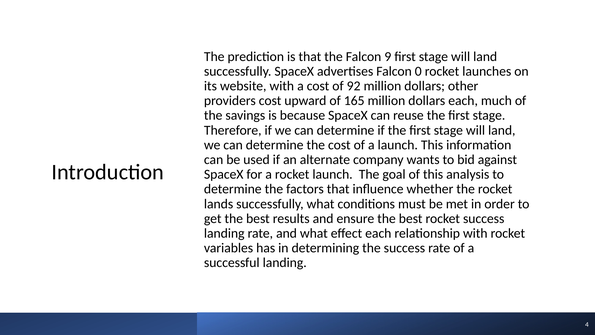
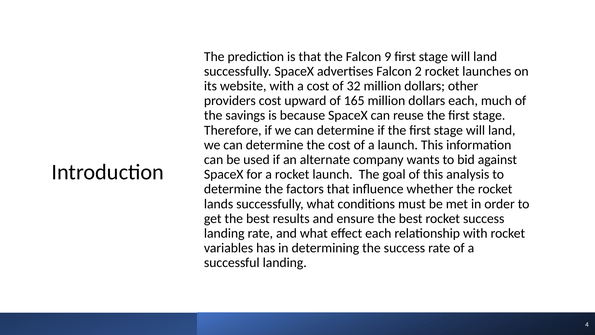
0: 0 -> 2 (418, 71)
92: 92 -> 32 (354, 86)
